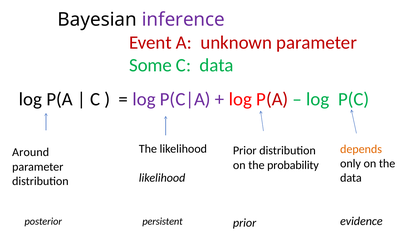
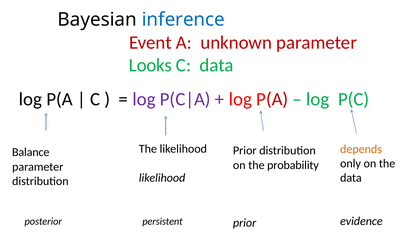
inference colour: purple -> blue (183, 20)
Some: Some -> Looks (151, 65)
Around: Around -> Balance (31, 152)
